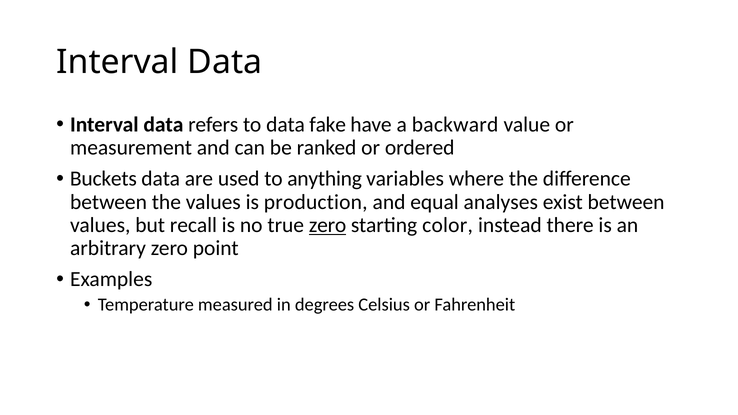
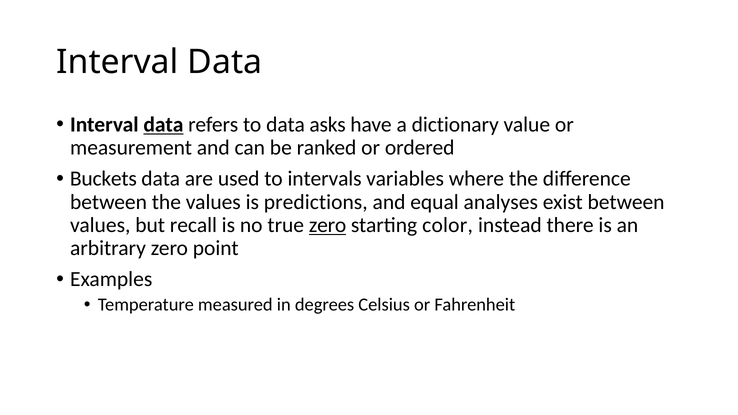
data underline: none -> present (163, 125)
fake: fake -> asks (328, 125)
backward: backward -> dictionary (455, 125)
anything: anything -> intervals (325, 179)
production: production -> predictions (316, 202)
